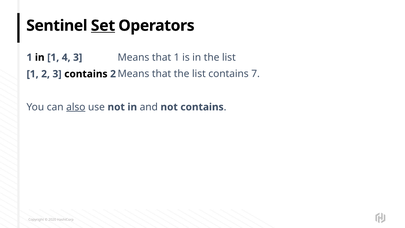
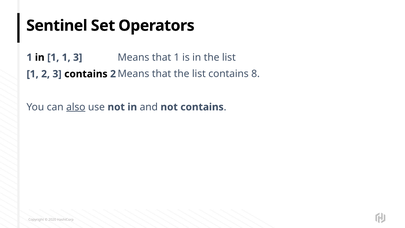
Set underline: present -> none (103, 26)
1 4: 4 -> 1 (66, 57)
7: 7 -> 8 (256, 74)
